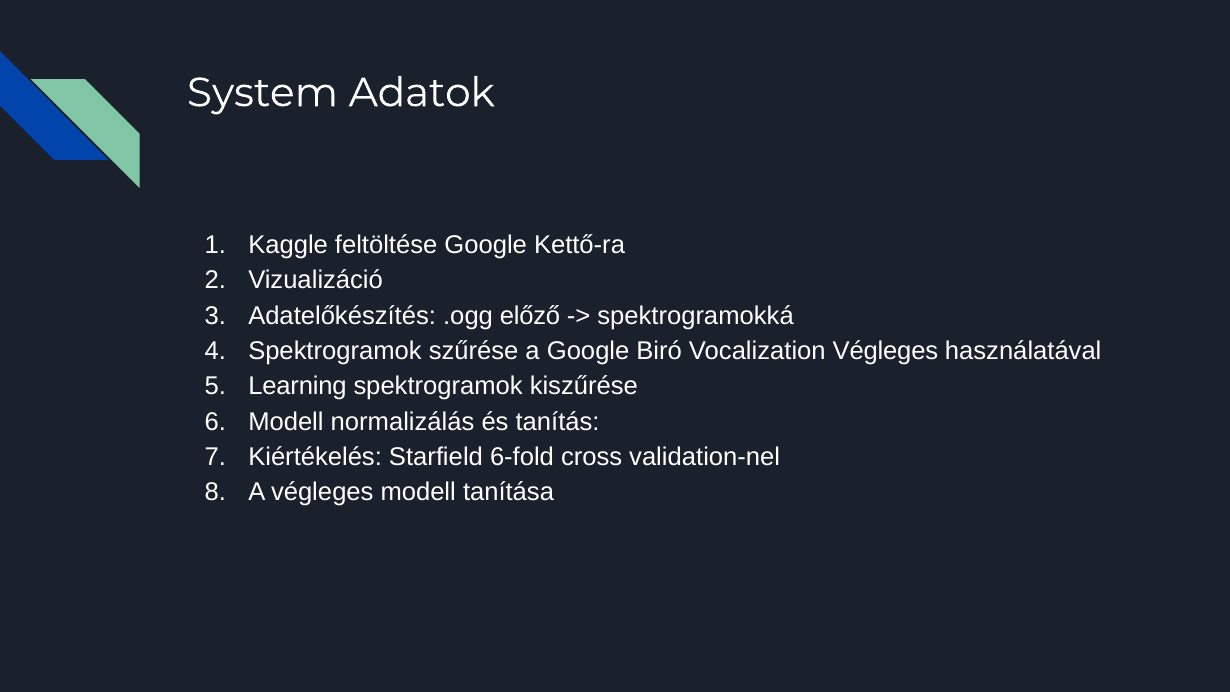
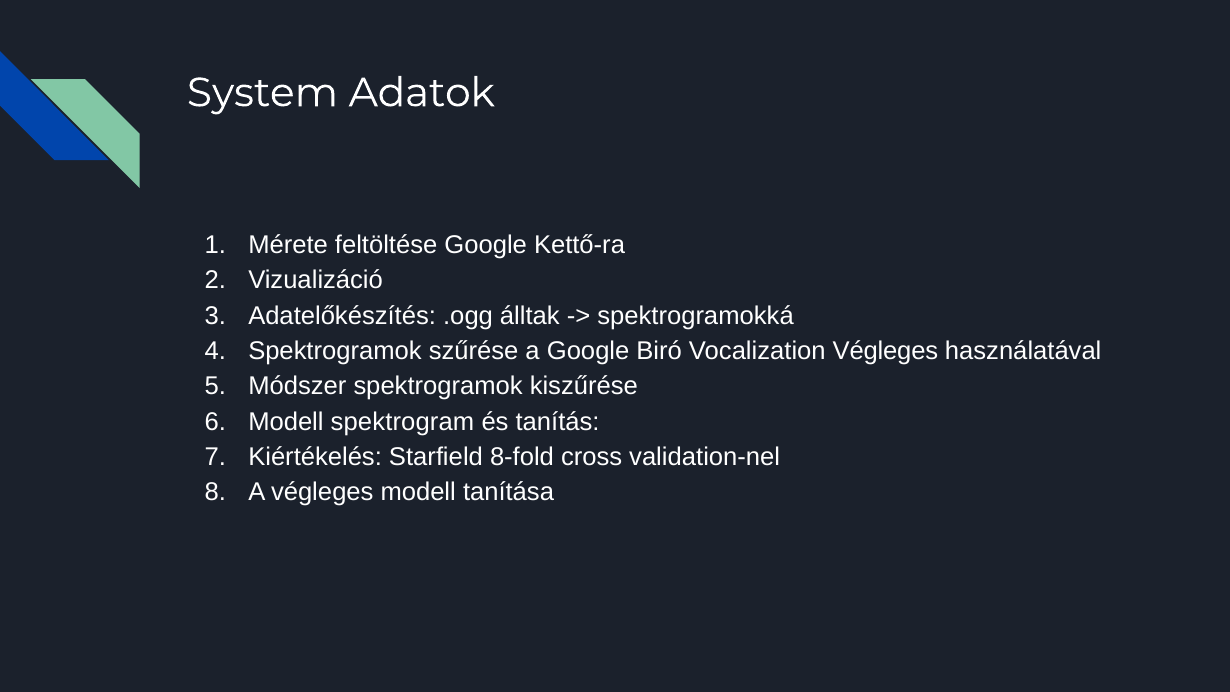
Kaggle: Kaggle -> Mérete (288, 245)
előző: előző -> álltak (530, 316)
Learning: Learning -> Módszer (297, 386)
normalizálás: normalizálás -> spektrogram (402, 422)
6-fold: 6-fold -> 8-fold (522, 457)
